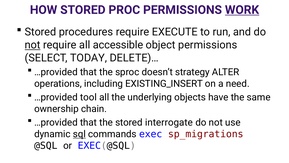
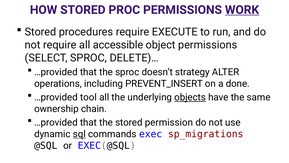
not underline: present -> none (33, 45)
SELECT TODAY: TODAY -> SPROC (88, 58)
EXISTING_INSERT: EXISTING_INSERT -> PREVENT_INSERT (164, 84)
need: need -> done (238, 84)
objects underline: none -> present (190, 97)
interrogate: interrogate -> permission (169, 122)
